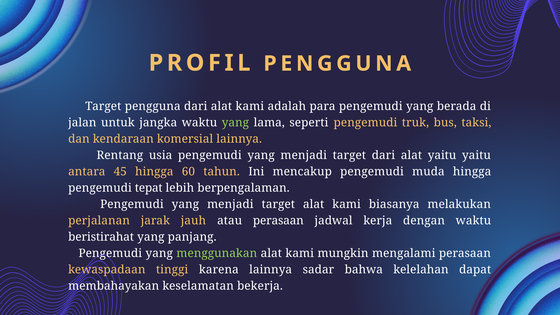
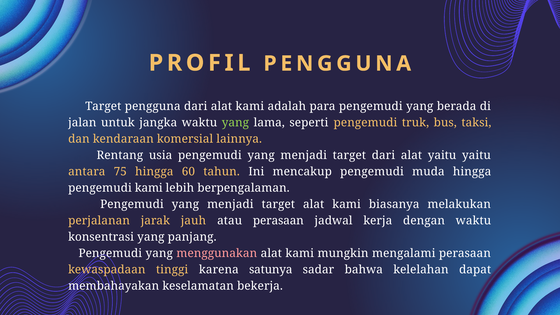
45: 45 -> 75 (120, 172)
pengemudi tepat: tepat -> kami (149, 188)
beristirahat: beristirahat -> konsentrasi (101, 237)
menggunakan colour: light green -> pink (217, 253)
karena lainnya: lainnya -> satunya (271, 270)
